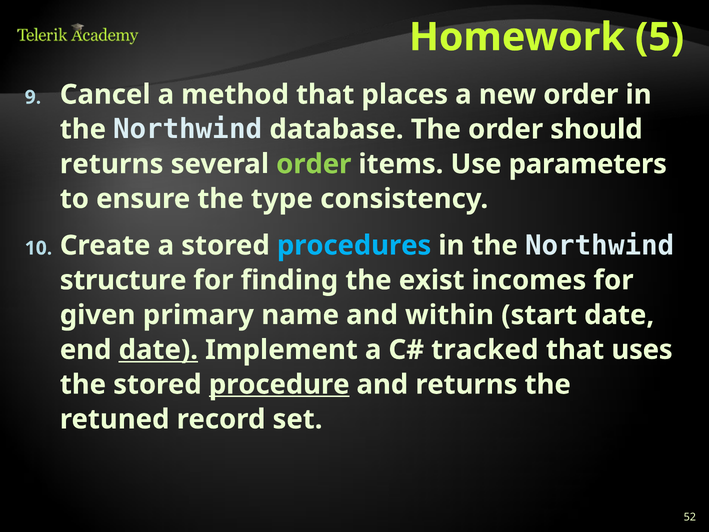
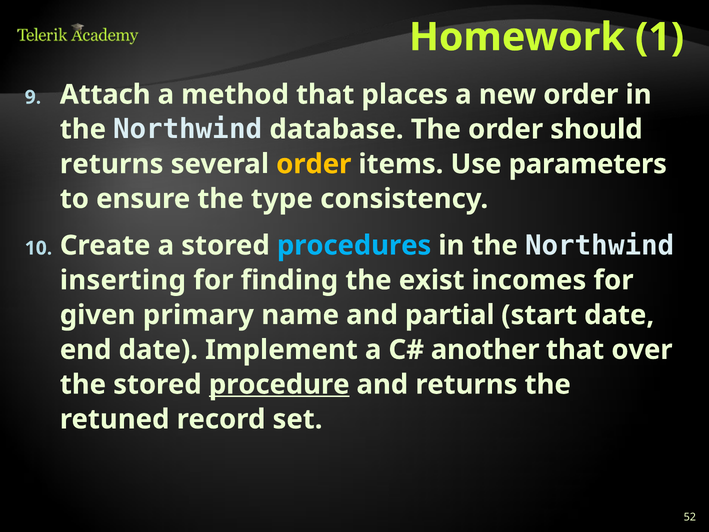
5: 5 -> 1 (660, 37)
Cancel: Cancel -> Attach (105, 95)
order colour: light green -> yellow (314, 164)
structure: structure -> inserting (123, 280)
within: within -> partial (450, 315)
date underline: present -> none (158, 350)
tracked: tracked -> another (485, 350)
uses: uses -> over (642, 350)
